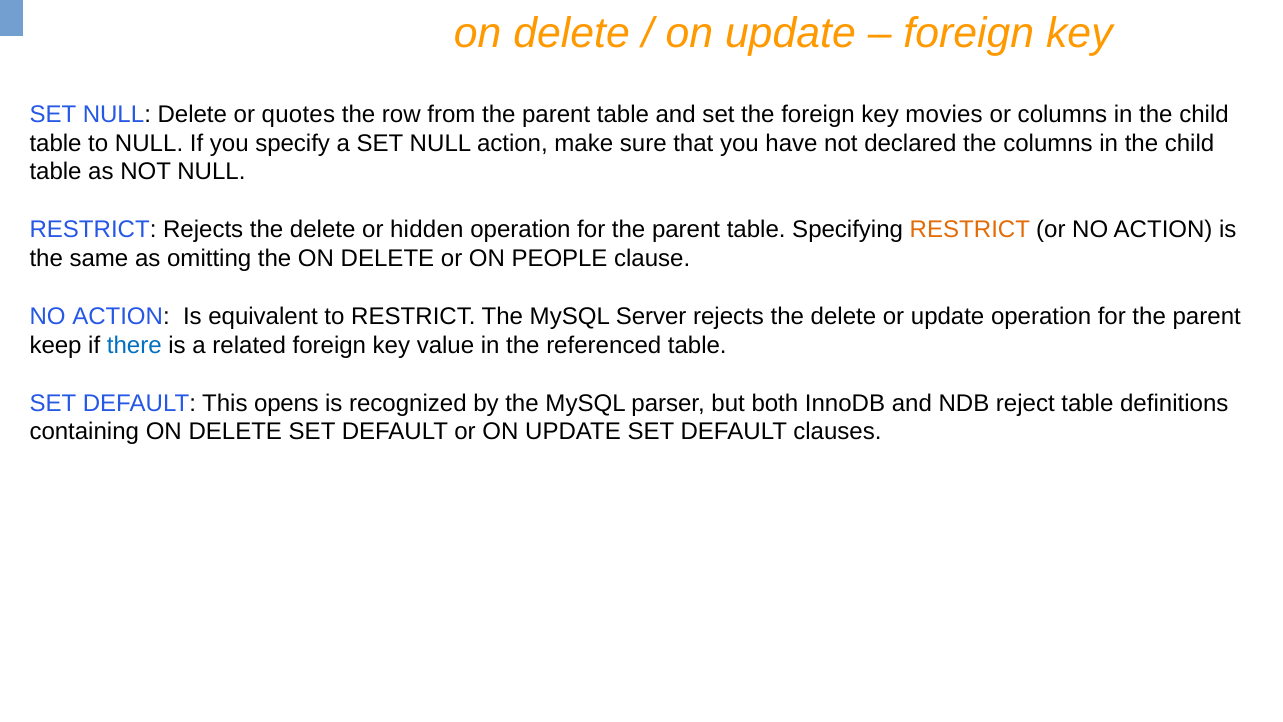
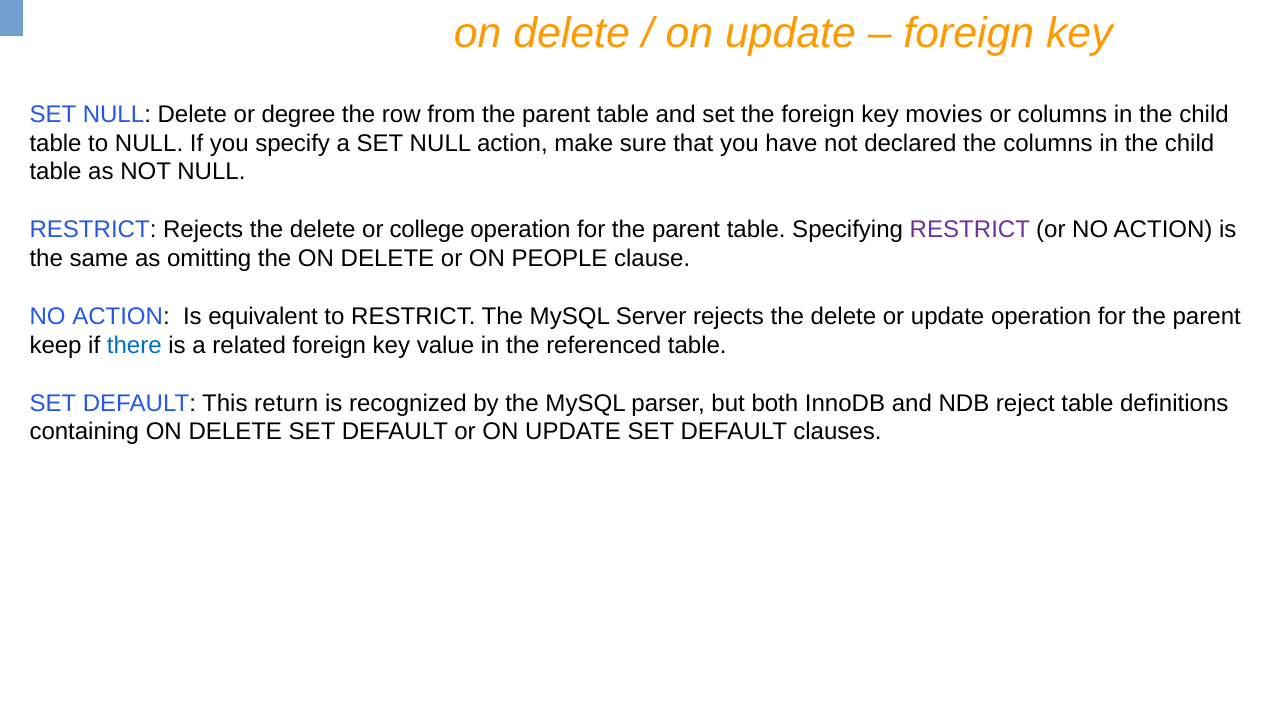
quotes: quotes -> degree (299, 114)
hidden: hidden -> college (427, 230)
RESTRICT colour: orange -> purple (970, 230)
opens: opens -> return (286, 403)
